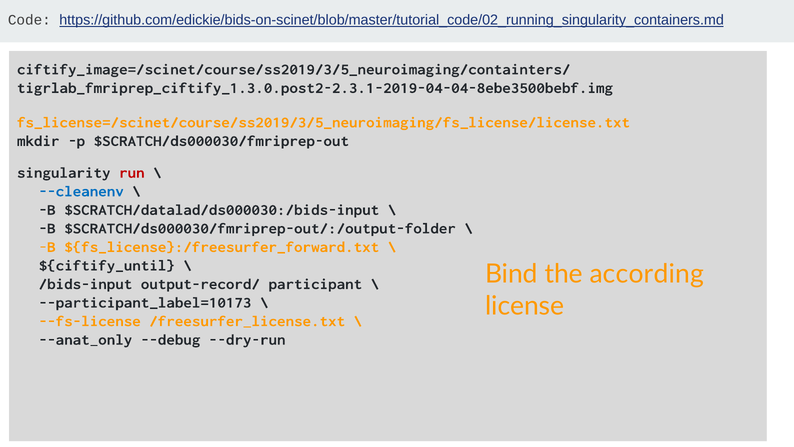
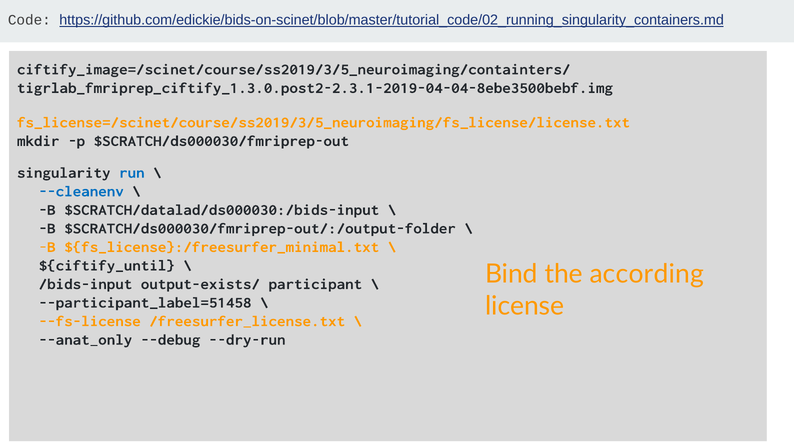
run colour: red -> blue (132, 172)
${fs_license}:/freesurfer_forward.txt: ${fs_license}:/freesurfer_forward.txt -> ${fs_license}:/freesurfer_minimal.txt (222, 247)
output-record/: output-record/ -> output-exists/ (200, 284)
--participant_label=10173: --participant_label=10173 -> --participant_label=51458 (145, 302)
